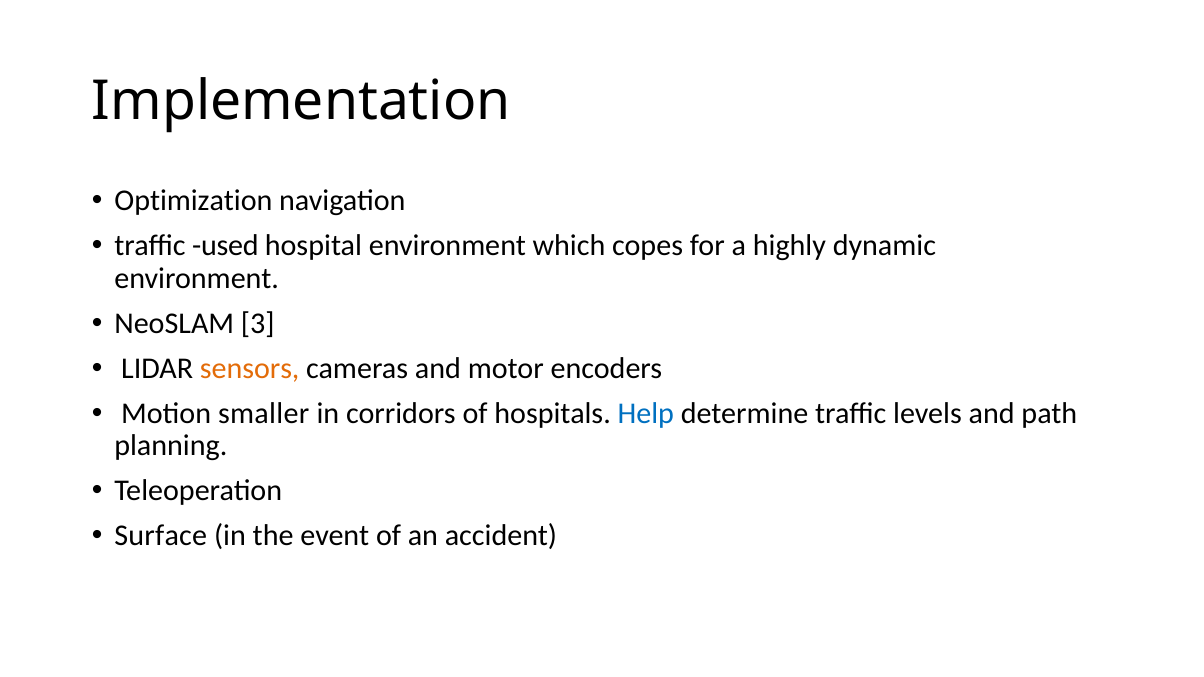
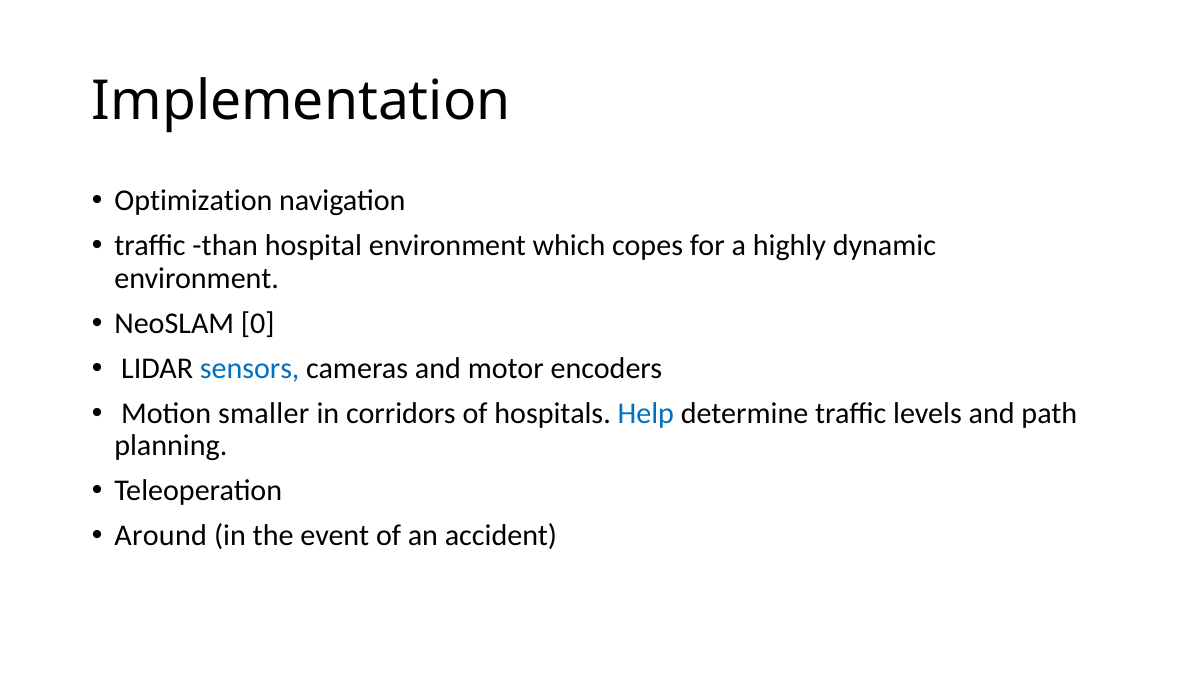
used: used -> than (225, 246)
3: 3 -> 0 (258, 323)
sensors colour: orange -> blue (250, 369)
Surface: Surface -> Around (161, 536)
